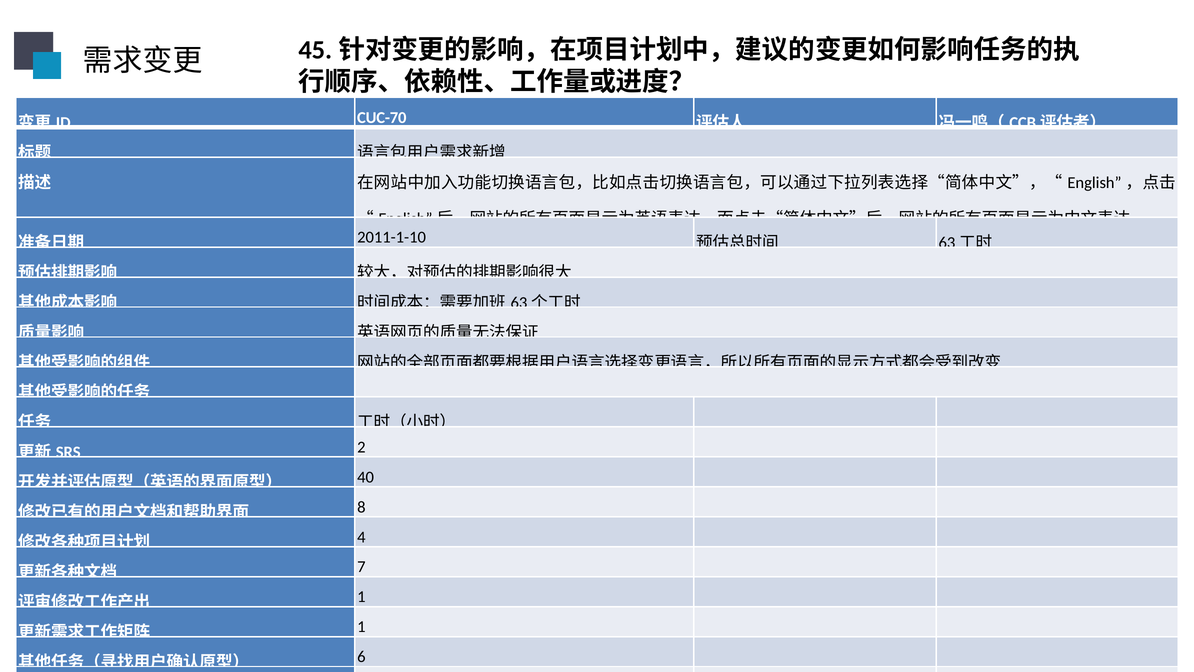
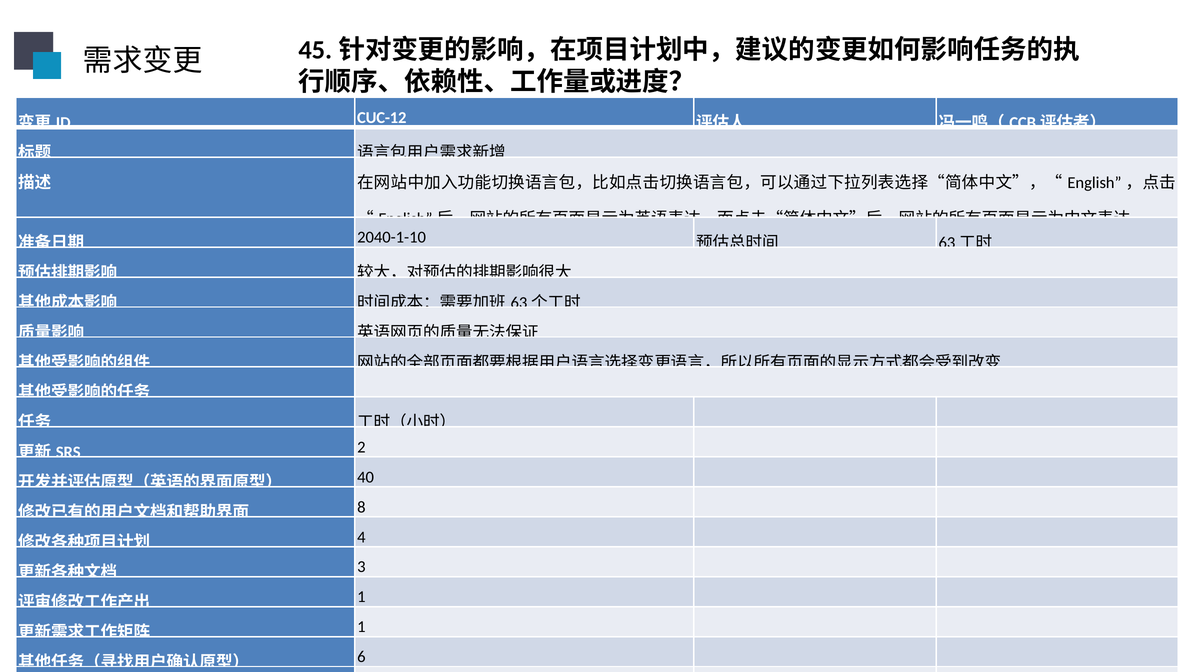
CUC-70: CUC-70 -> CUC-12 (382, 118)
2011-1-10: 2011-1-10 -> 2040-1-10 (392, 237)
7: 7 -> 3 (361, 567)
